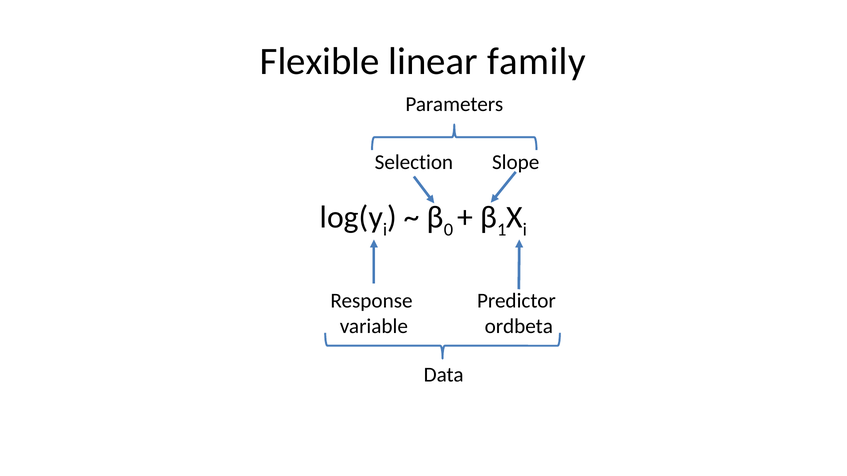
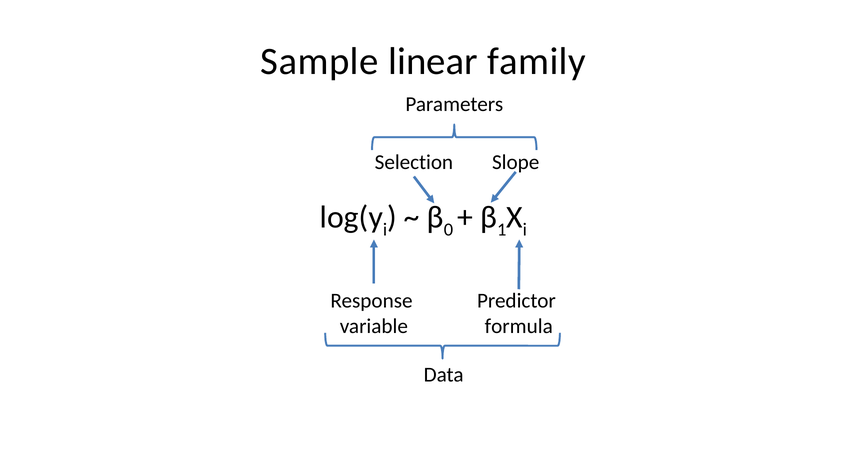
Flexible: Flexible -> Sample (319, 61)
ordbeta: ordbeta -> formula (519, 327)
